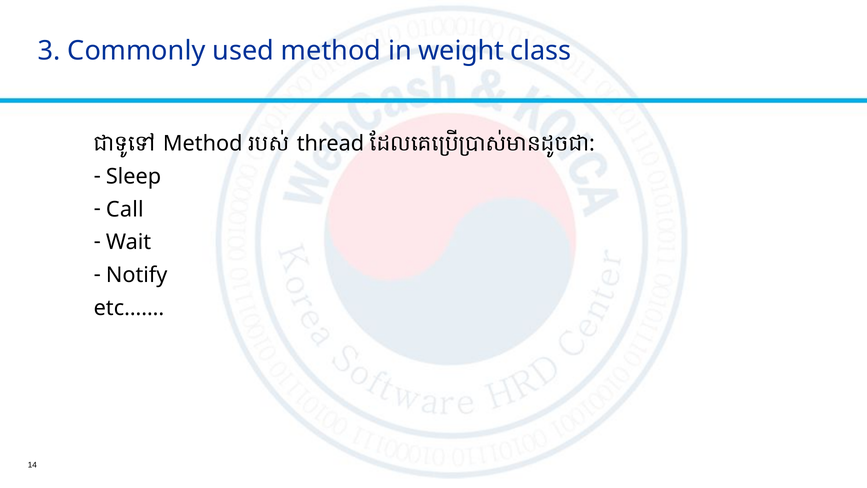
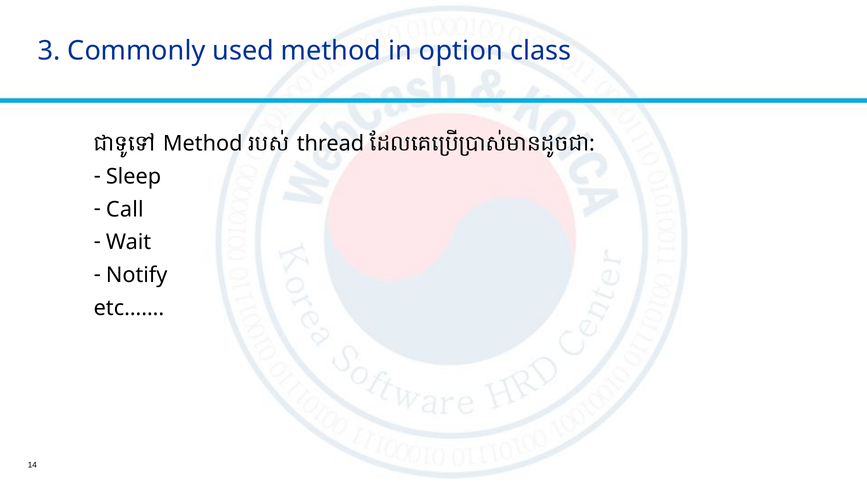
weight: weight -> option (461, 51)
